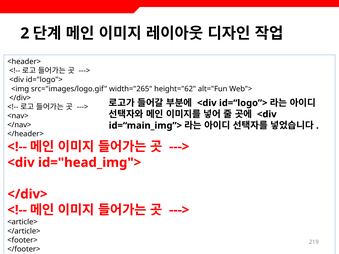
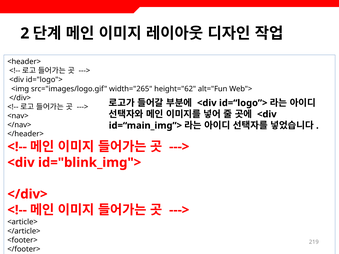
id="head_img">: id="head_img"> -> id="blink_img"> (90, 163)
